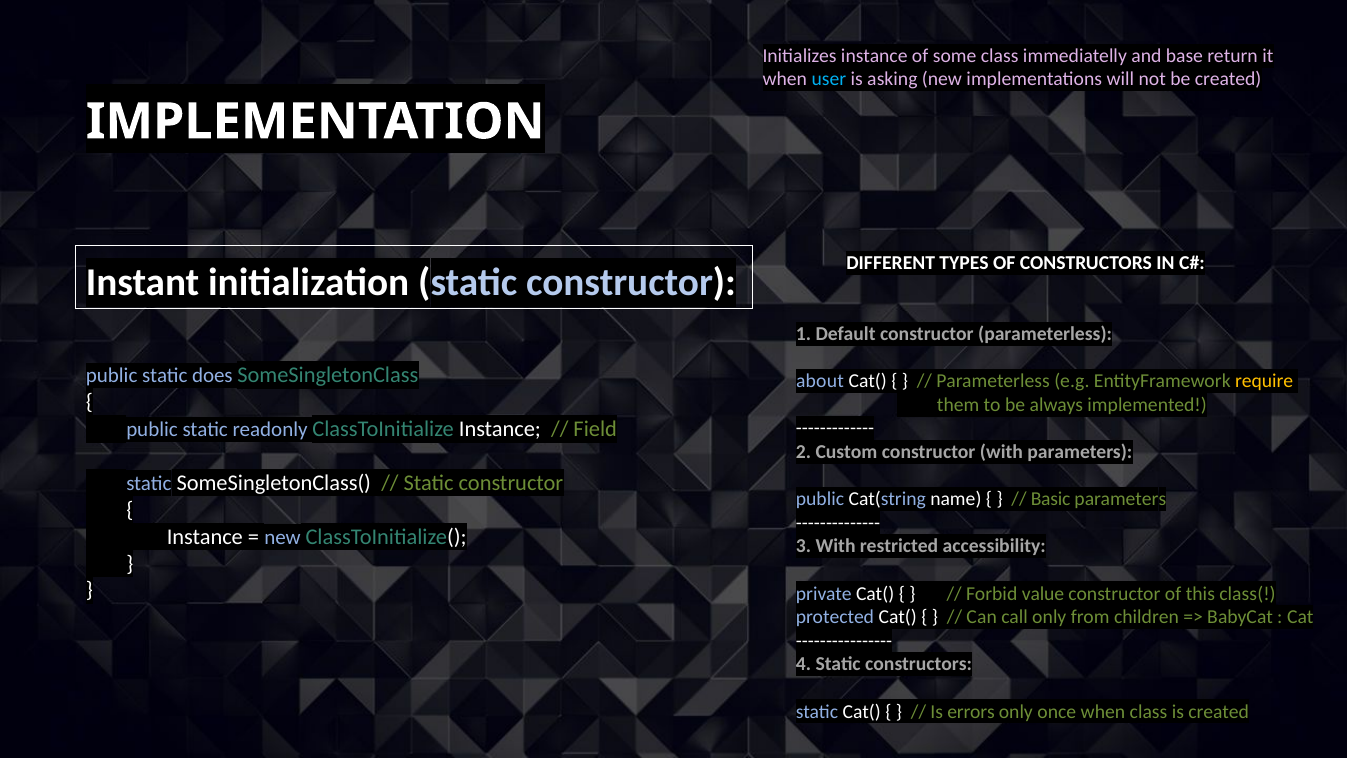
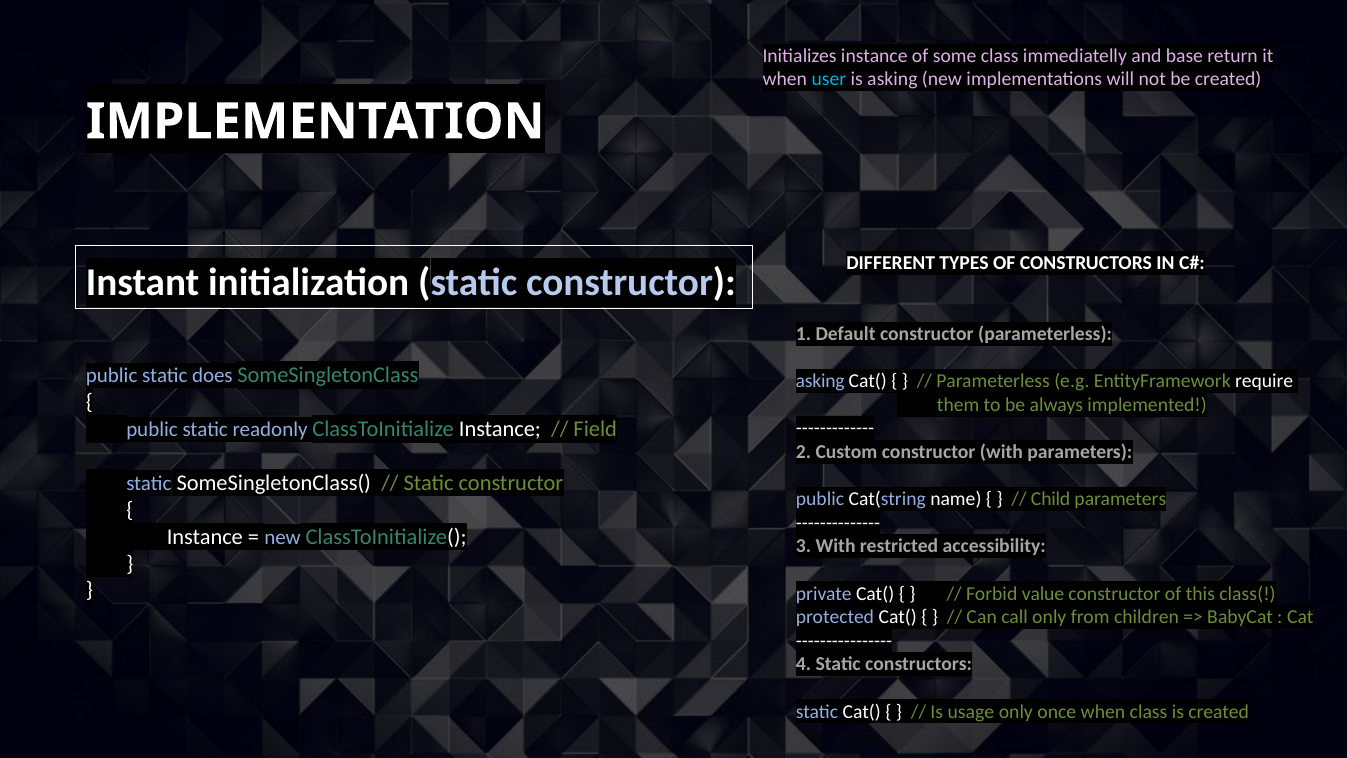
about: about -> asking (820, 381)
require colour: yellow -> white (1264, 381)
Basic: Basic -> Child (1051, 499)
errors: errors -> usage (971, 711)
